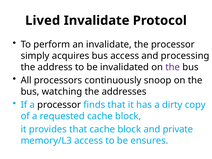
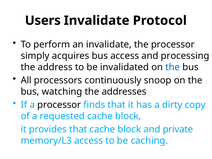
Lived: Lived -> Users (43, 21)
the colour: purple -> blue (173, 67)
ensures: ensures -> caching (149, 141)
